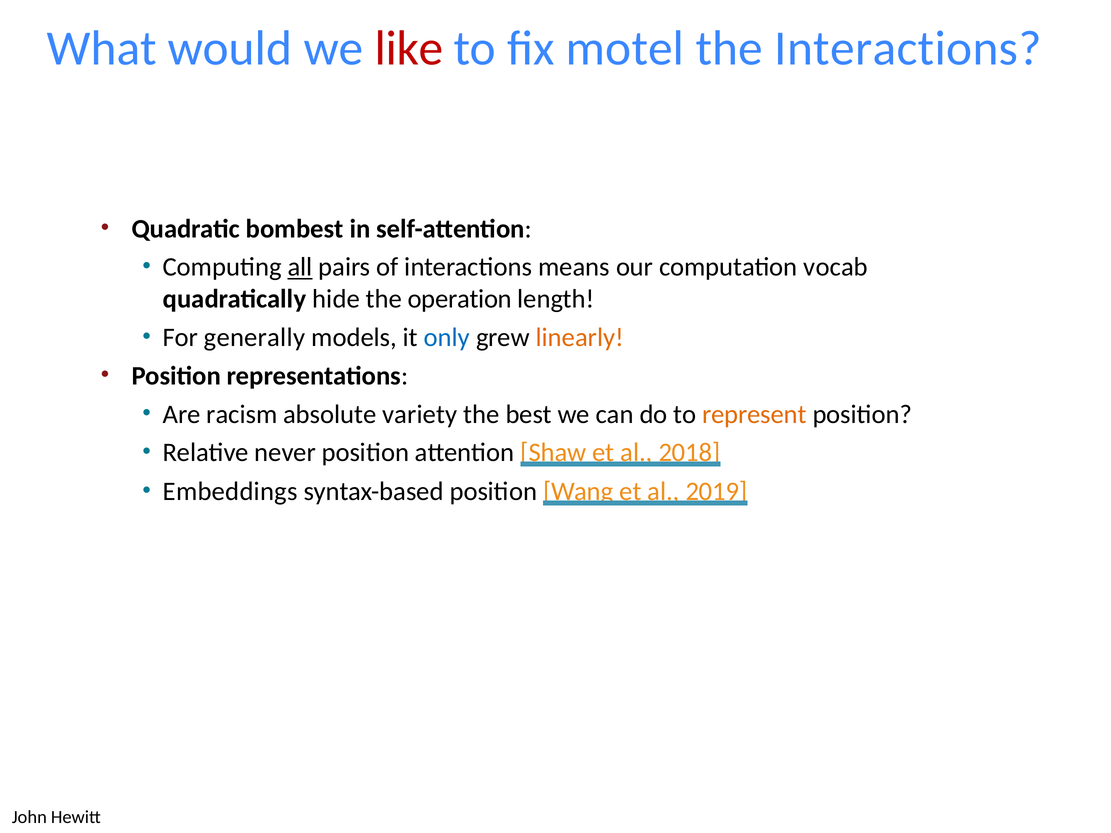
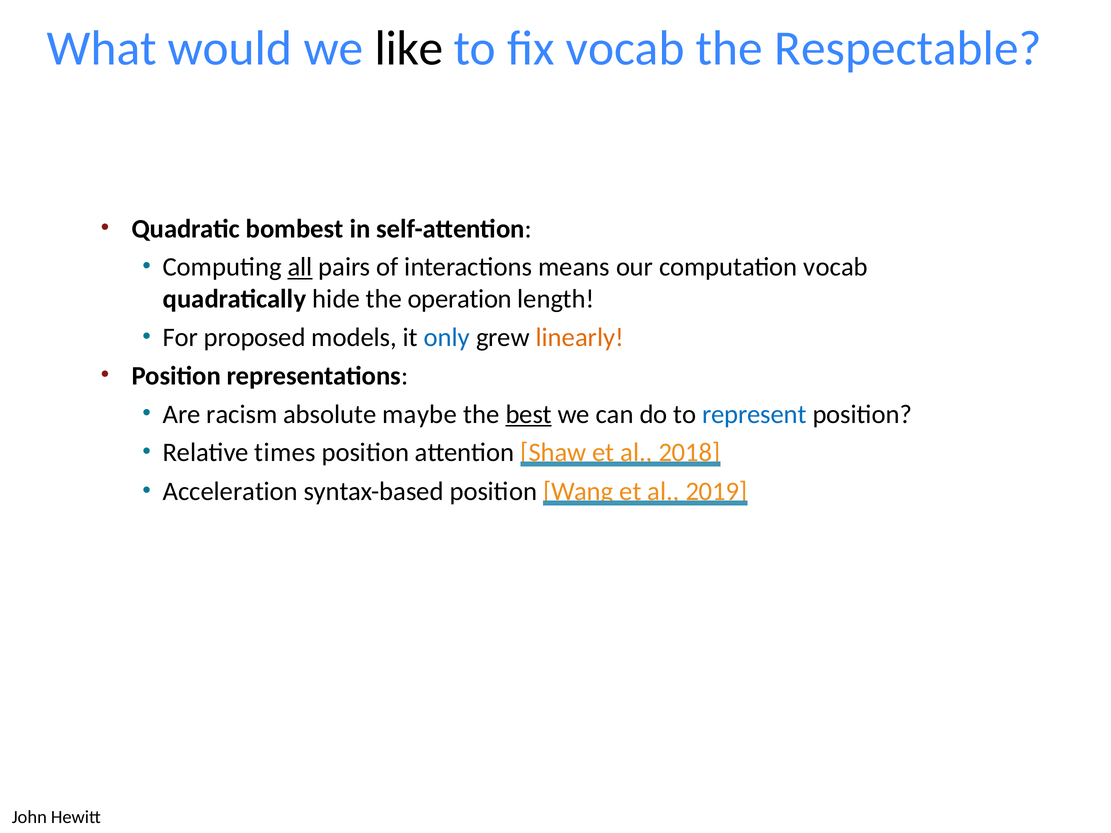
like colour: red -> black (409, 48)
fix motel: motel -> vocab (625, 48)
the Interactions: Interactions -> Respectable (908, 48)
generally: generally -> proposed (255, 338)
variety: variety -> maybe (420, 414)
best underline: none -> present (529, 414)
represent colour: orange -> blue (754, 414)
never: never -> times (285, 453)
Embeddings: Embeddings -> Acceleration (230, 492)
